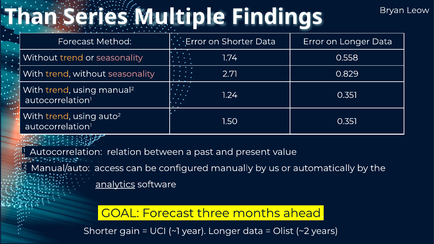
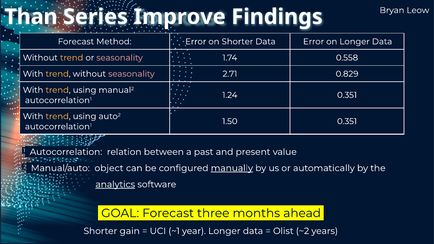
Multiple: Multiple -> Improve (180, 17)
access: access -> object (109, 168)
manually underline: none -> present (232, 168)
